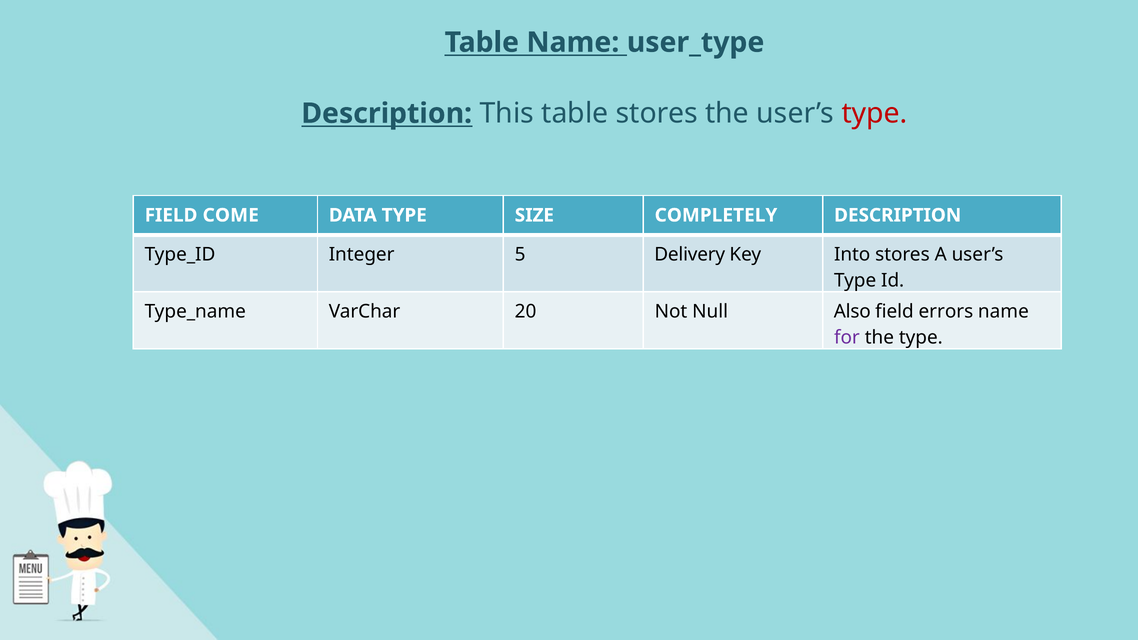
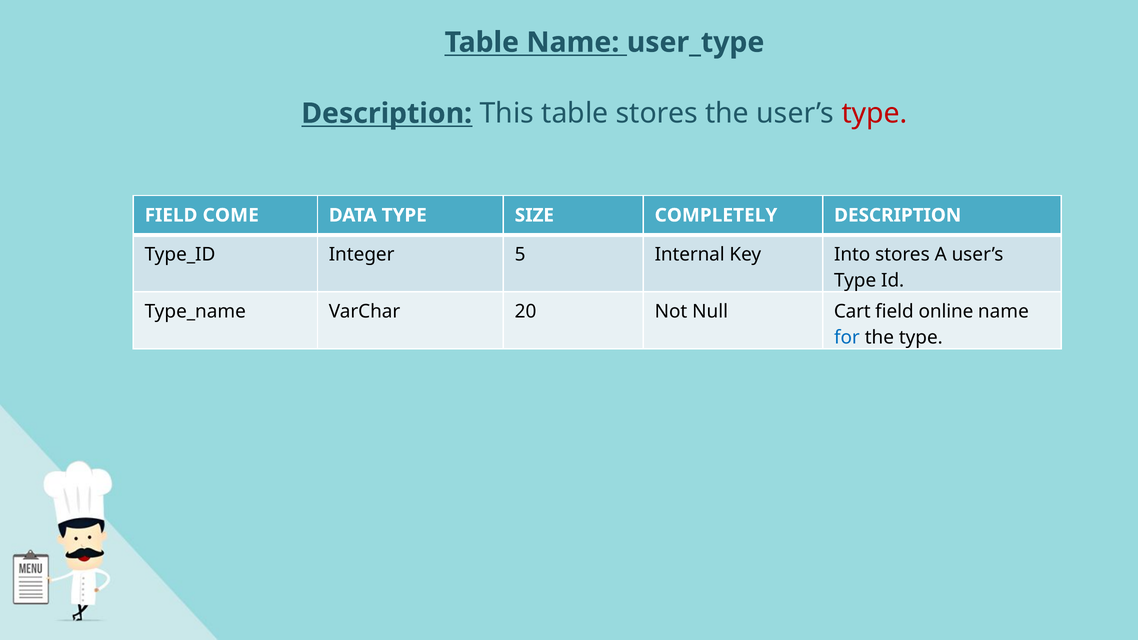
Delivery: Delivery -> Internal (690, 255)
Also: Also -> Cart (852, 312)
errors: errors -> online (946, 312)
for colour: purple -> blue (847, 337)
